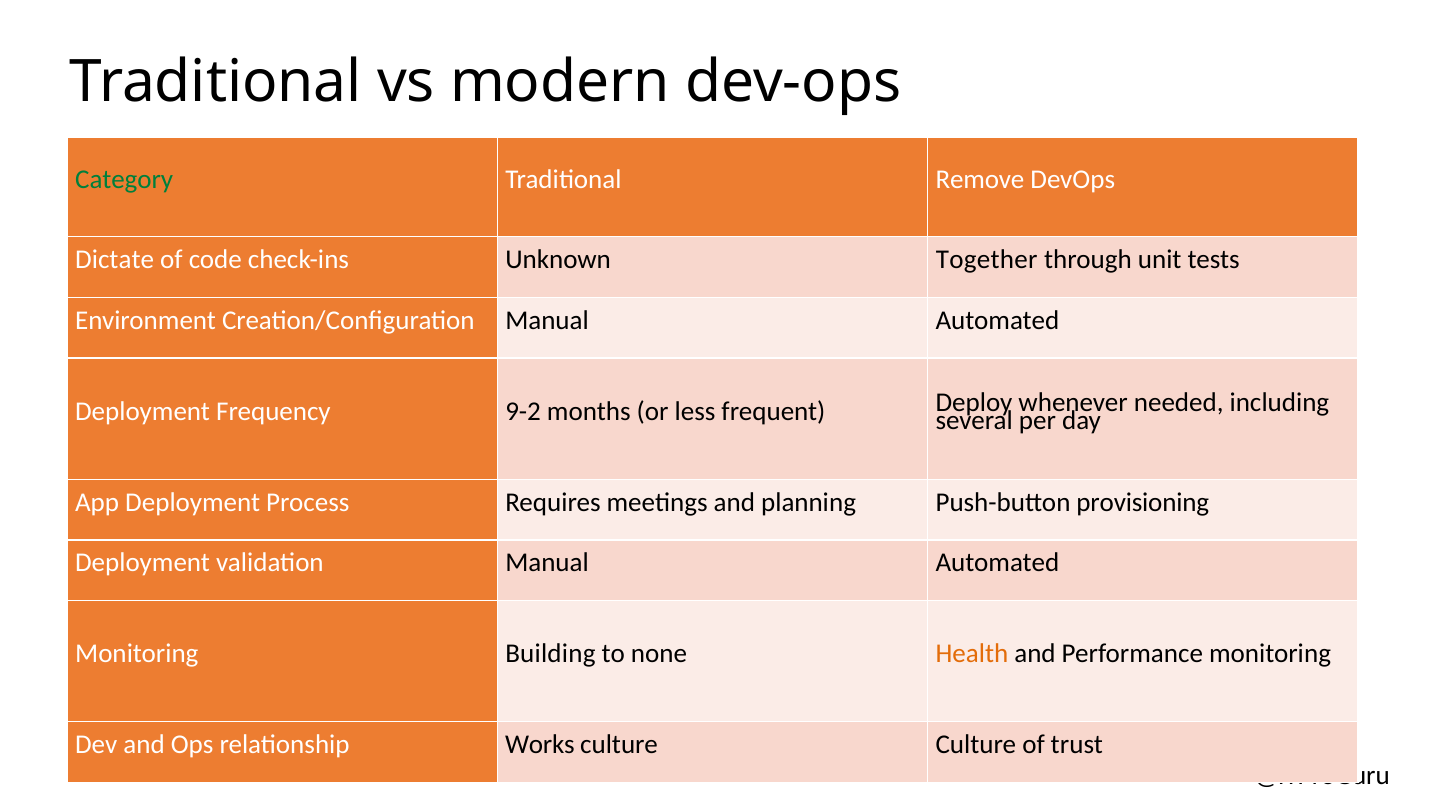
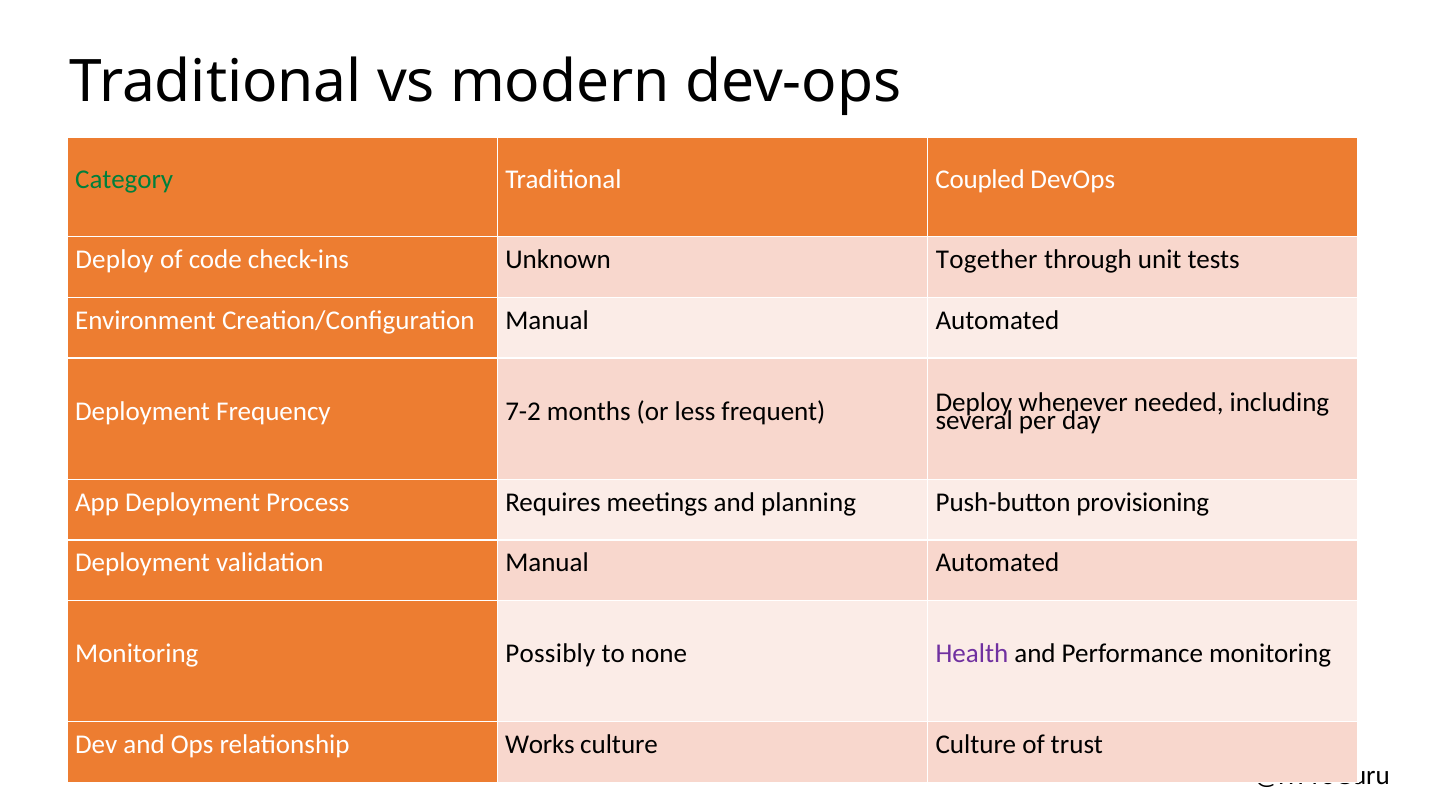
Remove: Remove -> Coupled (980, 180)
Dictate: Dictate -> Deploy (114, 260)
9-2: 9-2 -> 7-2 (523, 411)
Building: Building -> Possibly (550, 654)
Health colour: orange -> purple (972, 654)
